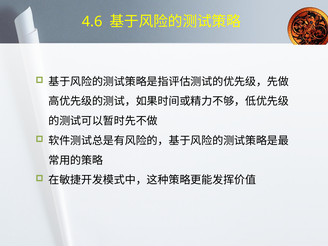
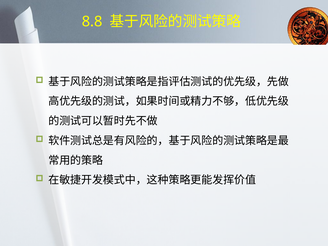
4.6: 4.6 -> 8.8 (92, 21)
